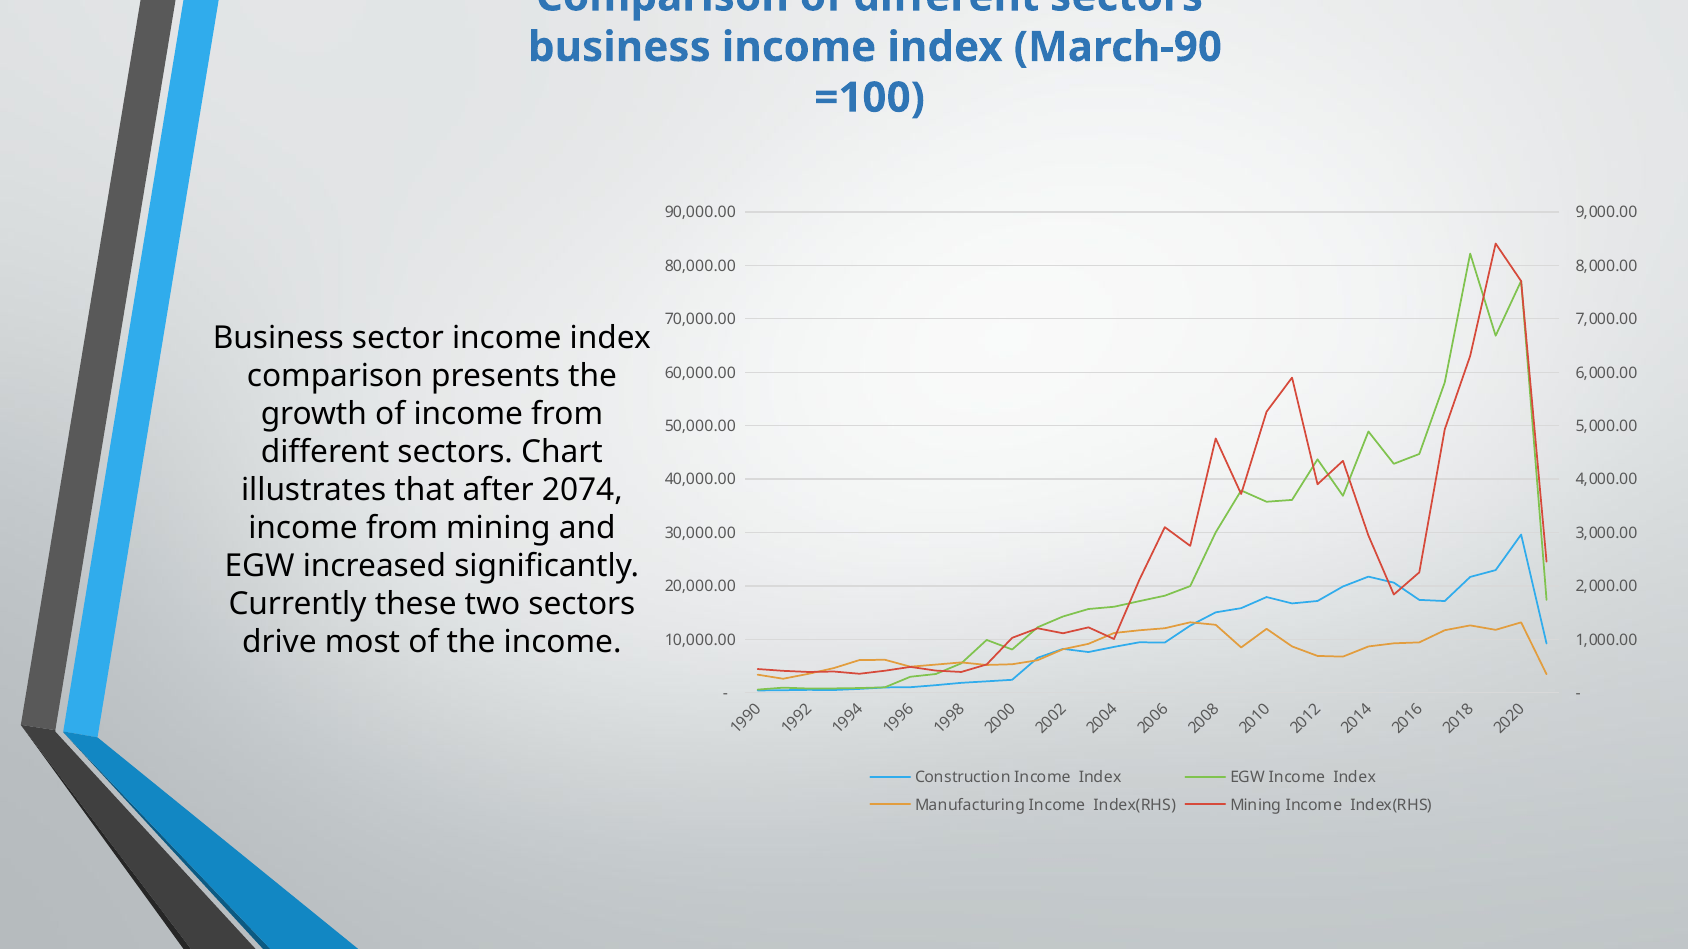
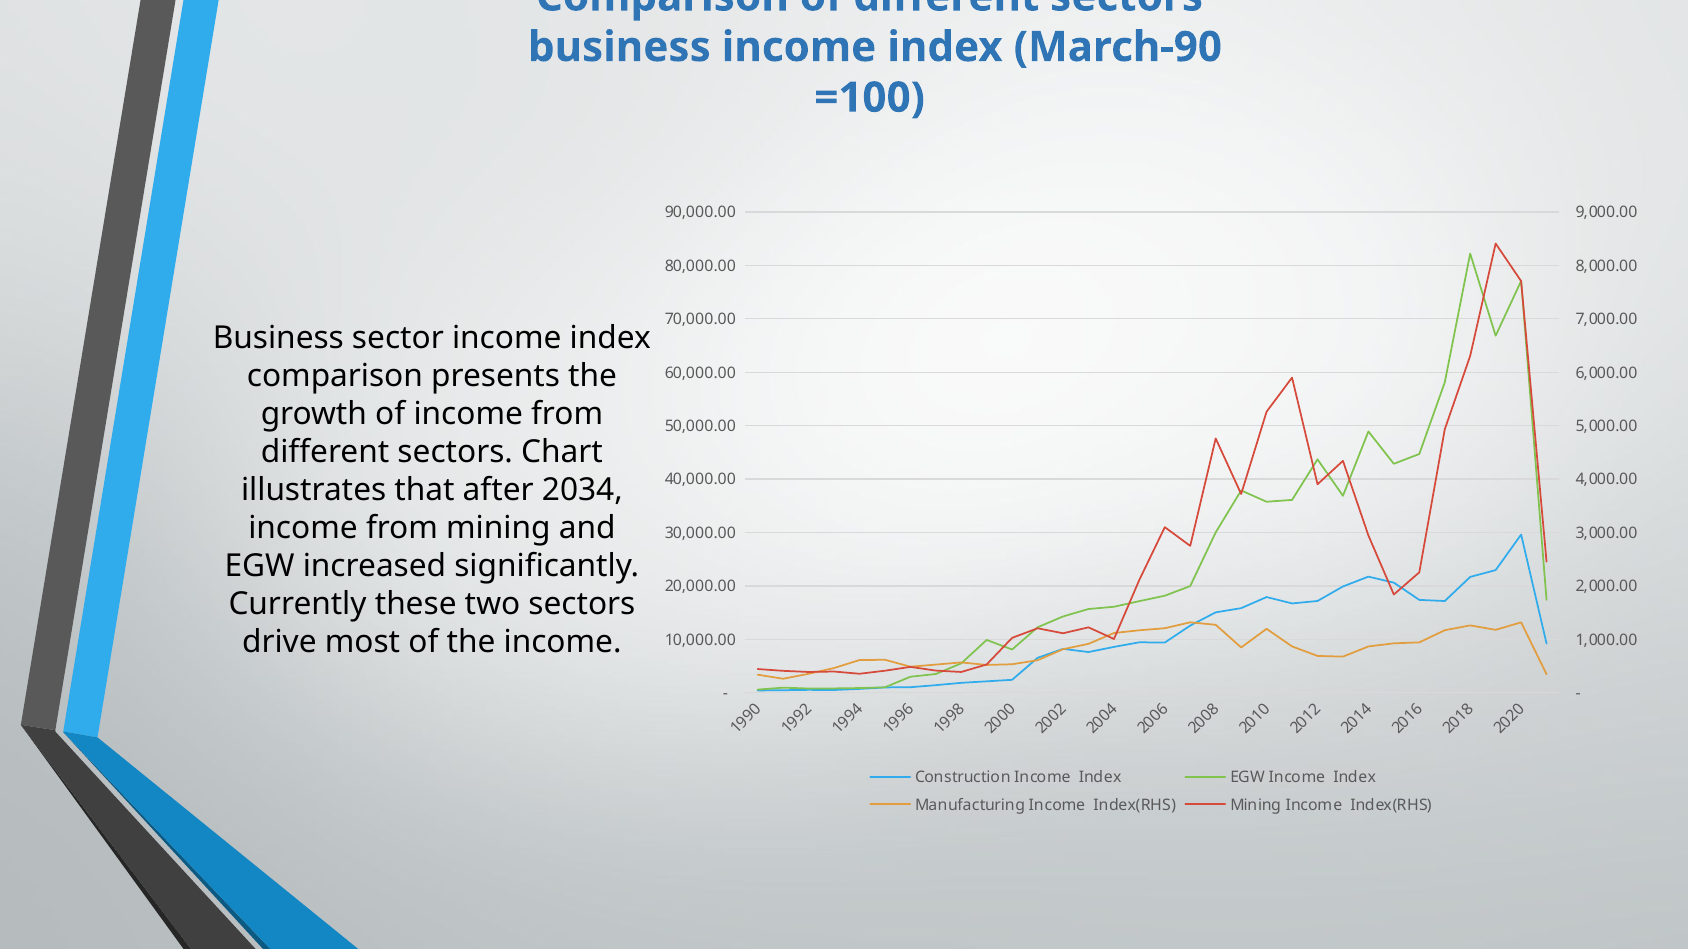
2074: 2074 -> 2034 (582, 490)
